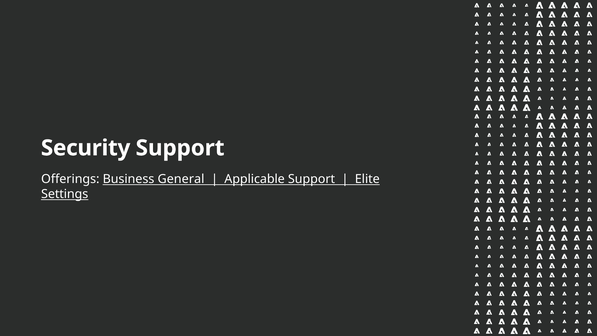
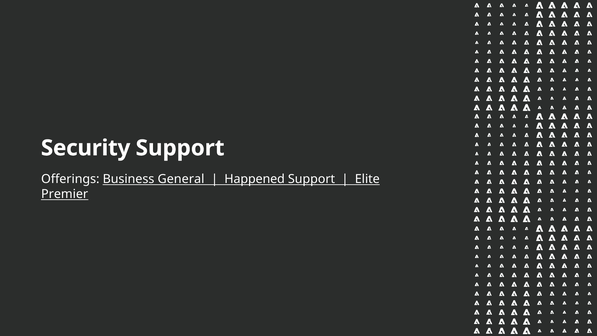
Applicable: Applicable -> Happened (255, 179)
Settings: Settings -> Premier (65, 194)
